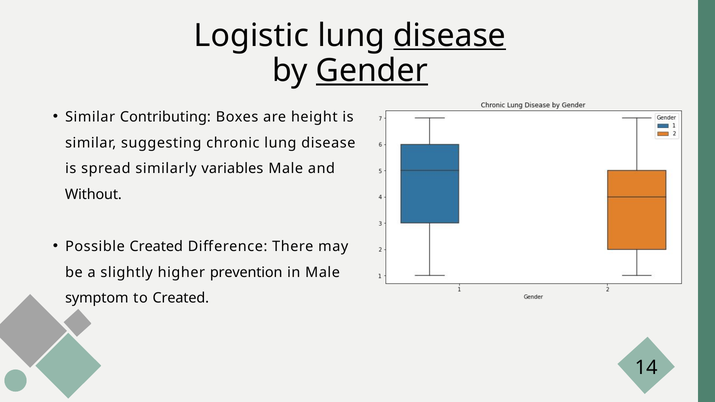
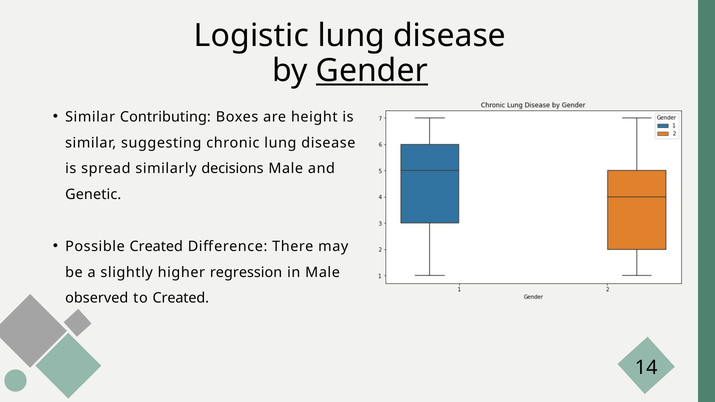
disease underline: present -> none (450, 35)
variables: variables -> decisions (233, 169)
Without: Without -> Genetic (93, 195)
prevention: prevention -> regression (246, 272)
symptom: symptom -> observed (97, 298)
